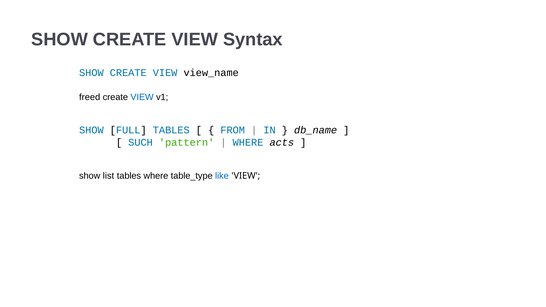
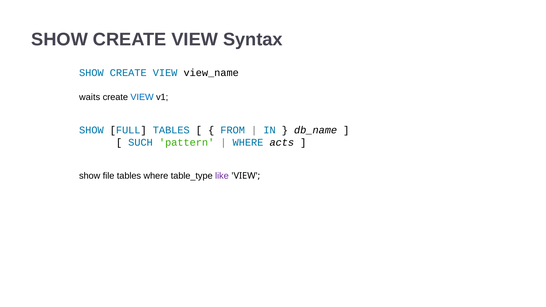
freed: freed -> waits (90, 97)
list: list -> file (109, 176)
like colour: blue -> purple (222, 176)
